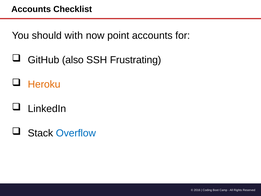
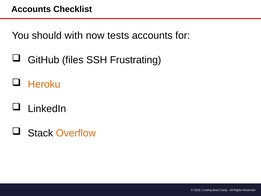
point: point -> tests (118, 36)
also: also -> files (73, 60)
Overflow colour: blue -> orange (76, 133)
